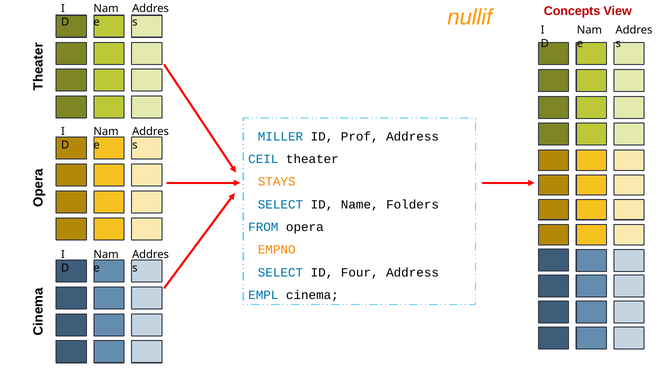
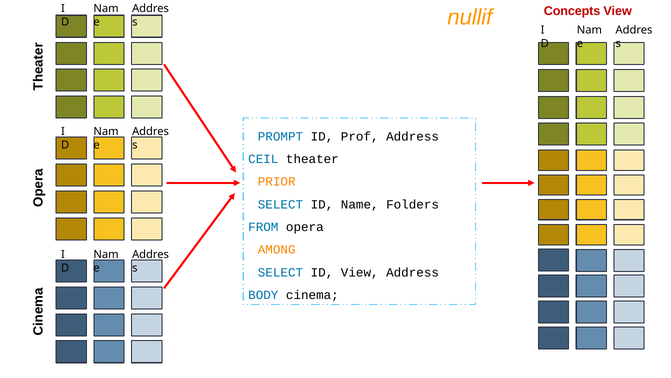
MILLER: MILLER -> PROMPT (280, 136)
STAYS: STAYS -> PRIOR (277, 181)
EMPNO: EMPNO -> AMONG (277, 249)
ID Four: Four -> View (360, 272)
EMPL: EMPL -> BODY (263, 295)
